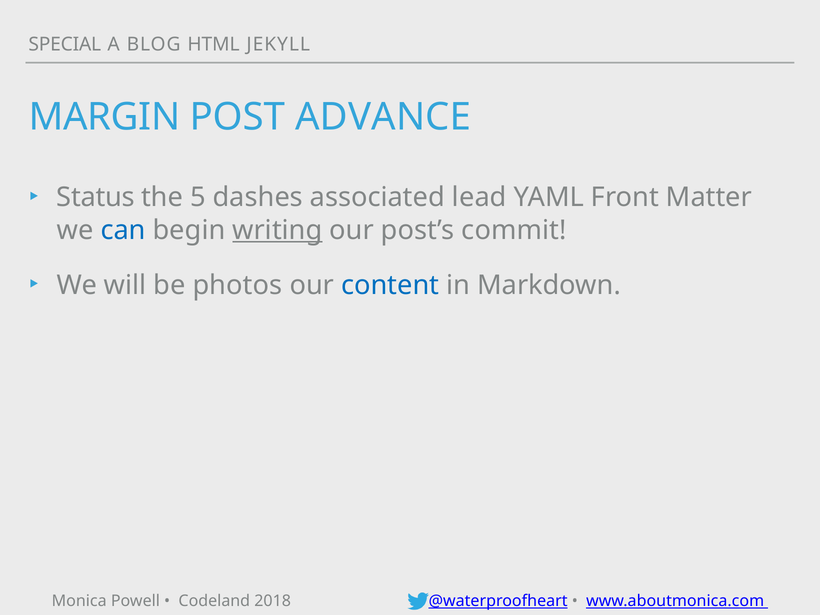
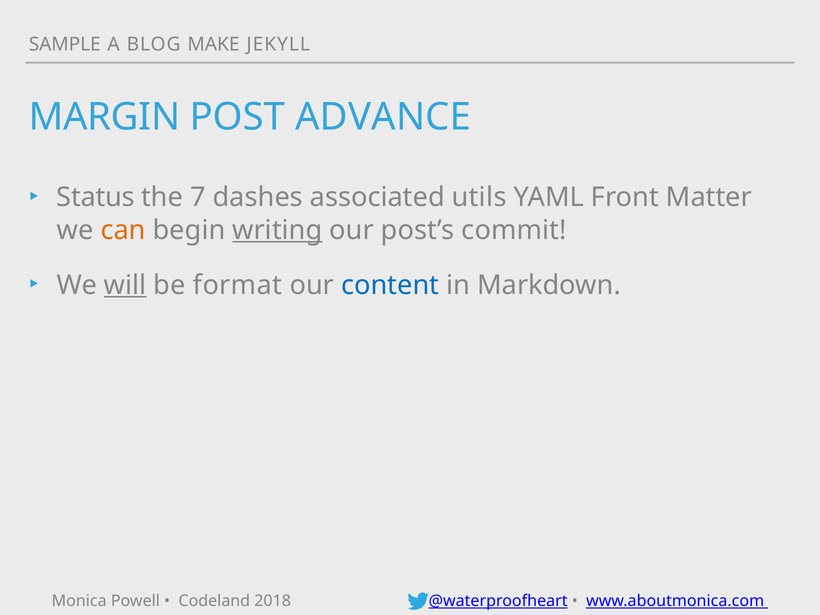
SPECIAL: SPECIAL -> SAMPLE (65, 44)
HTML: HTML -> MAKE (214, 44)
5: 5 -> 7 (198, 197)
lead: lead -> utils (479, 197)
can colour: blue -> orange (123, 230)
will underline: none -> present (125, 285)
photos: photos -> format (237, 285)
